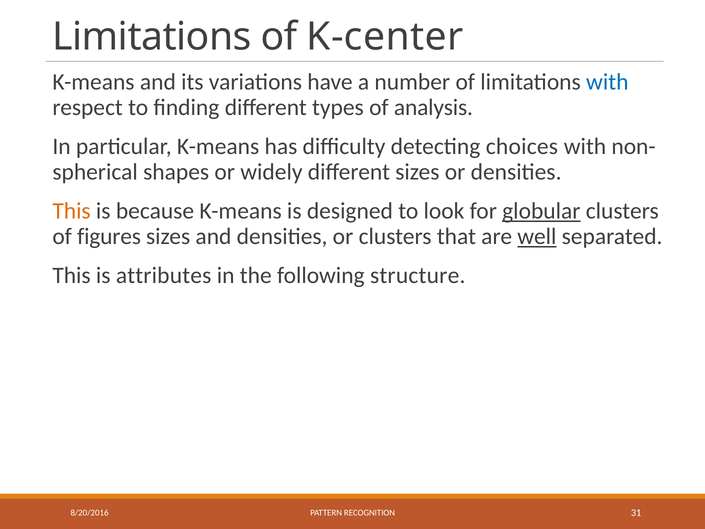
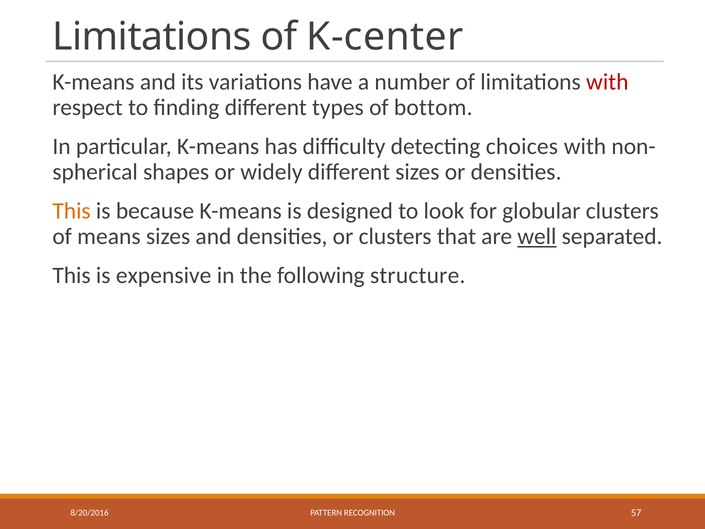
with colour: blue -> red (607, 82)
analysis: analysis -> bottom (433, 108)
globular underline: present -> none (541, 211)
figures: figures -> means (109, 236)
attributes: attributes -> expensive (164, 276)
31: 31 -> 57 (636, 513)
